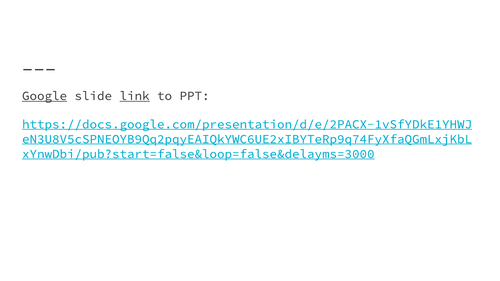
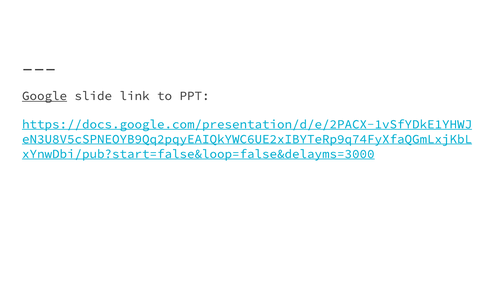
link underline: present -> none (135, 96)
